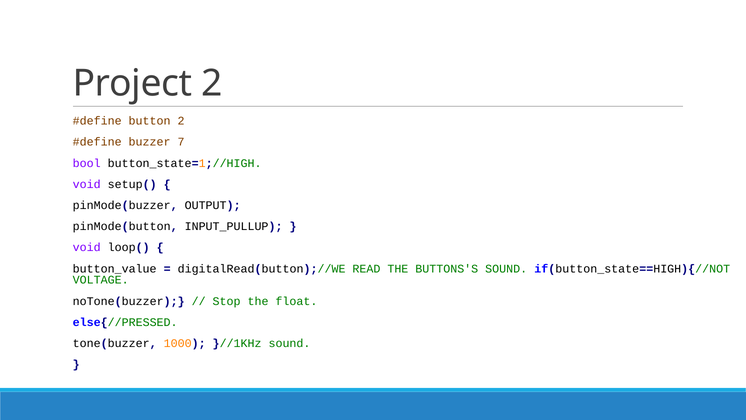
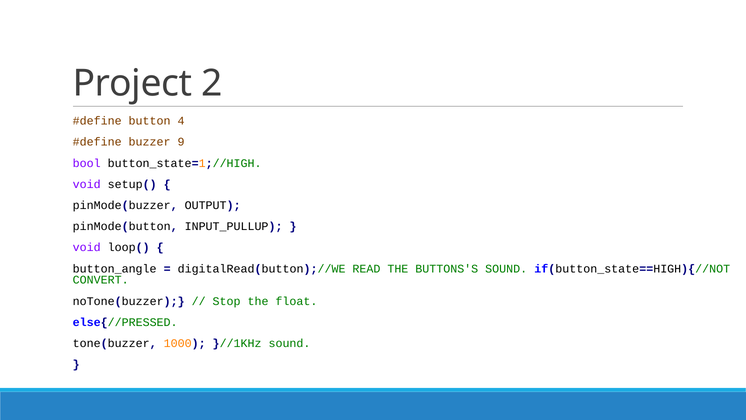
button 2: 2 -> 4 (181, 121)
7: 7 -> 9 (181, 142)
button_value: button_value -> button_angle (115, 269)
VOLTAGE: VOLTAGE -> CONVERT (101, 280)
